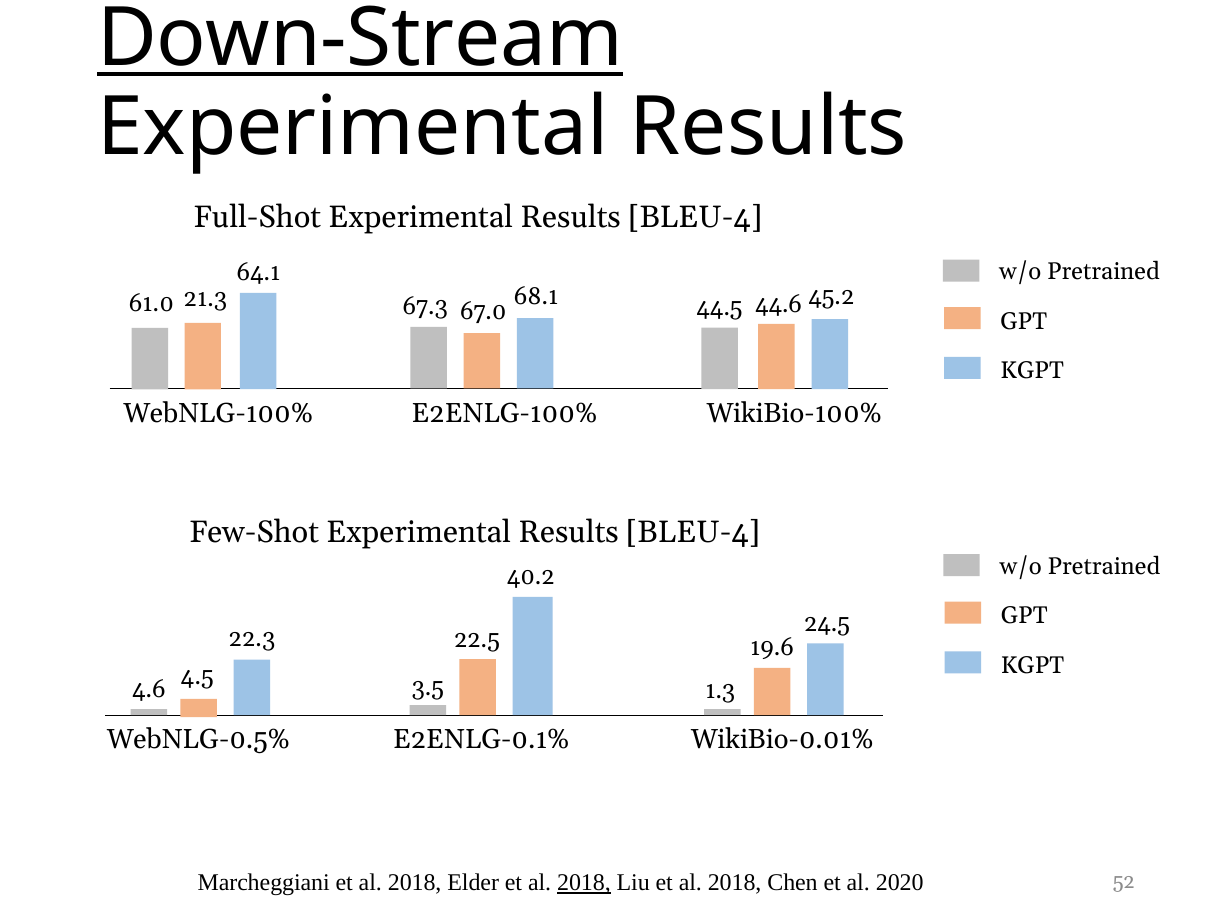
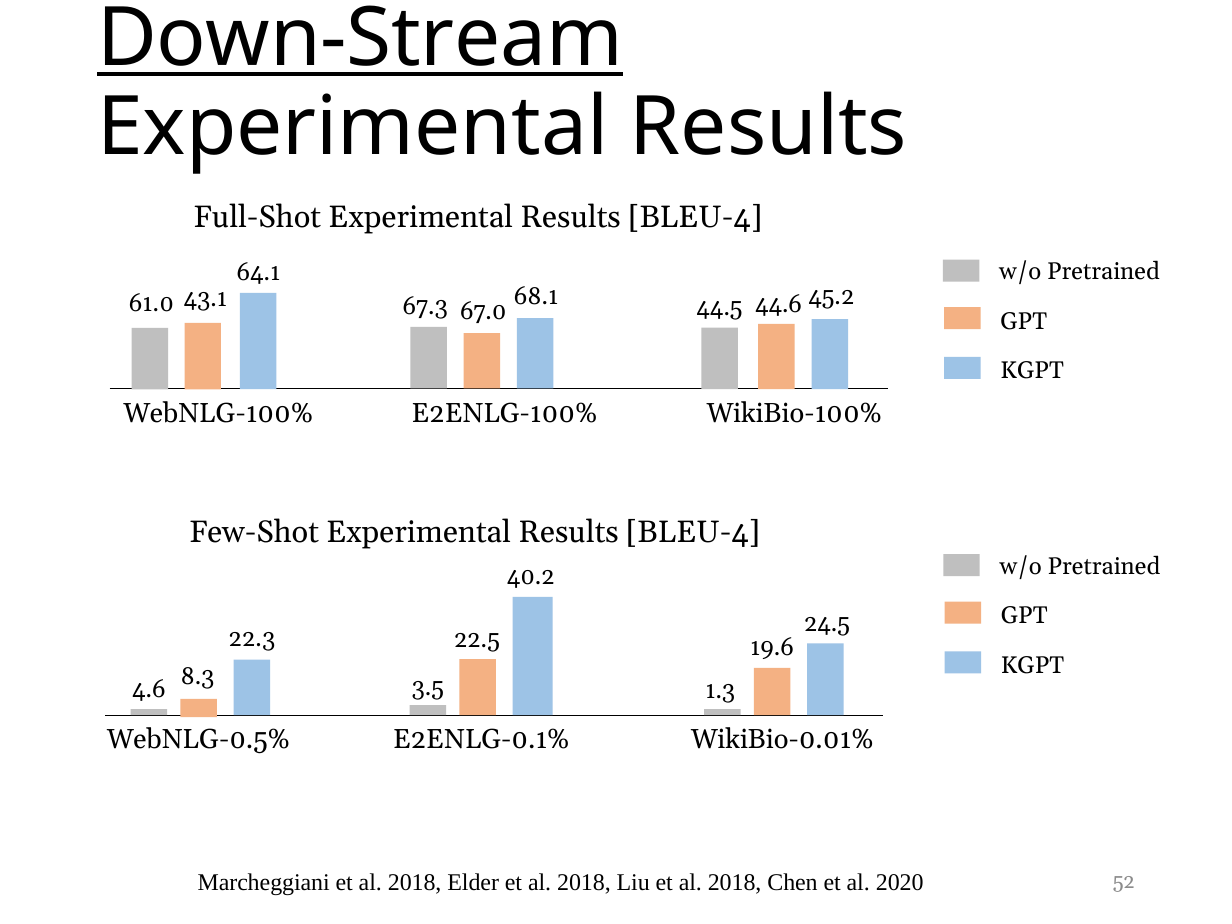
21.3: 21.3 -> 43.1 (205, 299)
4.5: 4.5 -> 8.3 (198, 677)
2018 underline: present -> none (584, 883)
